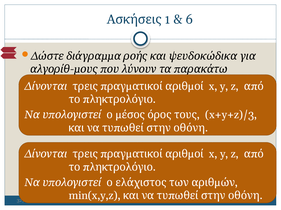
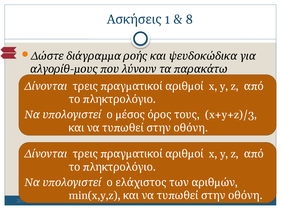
6: 6 -> 8 (189, 20)
